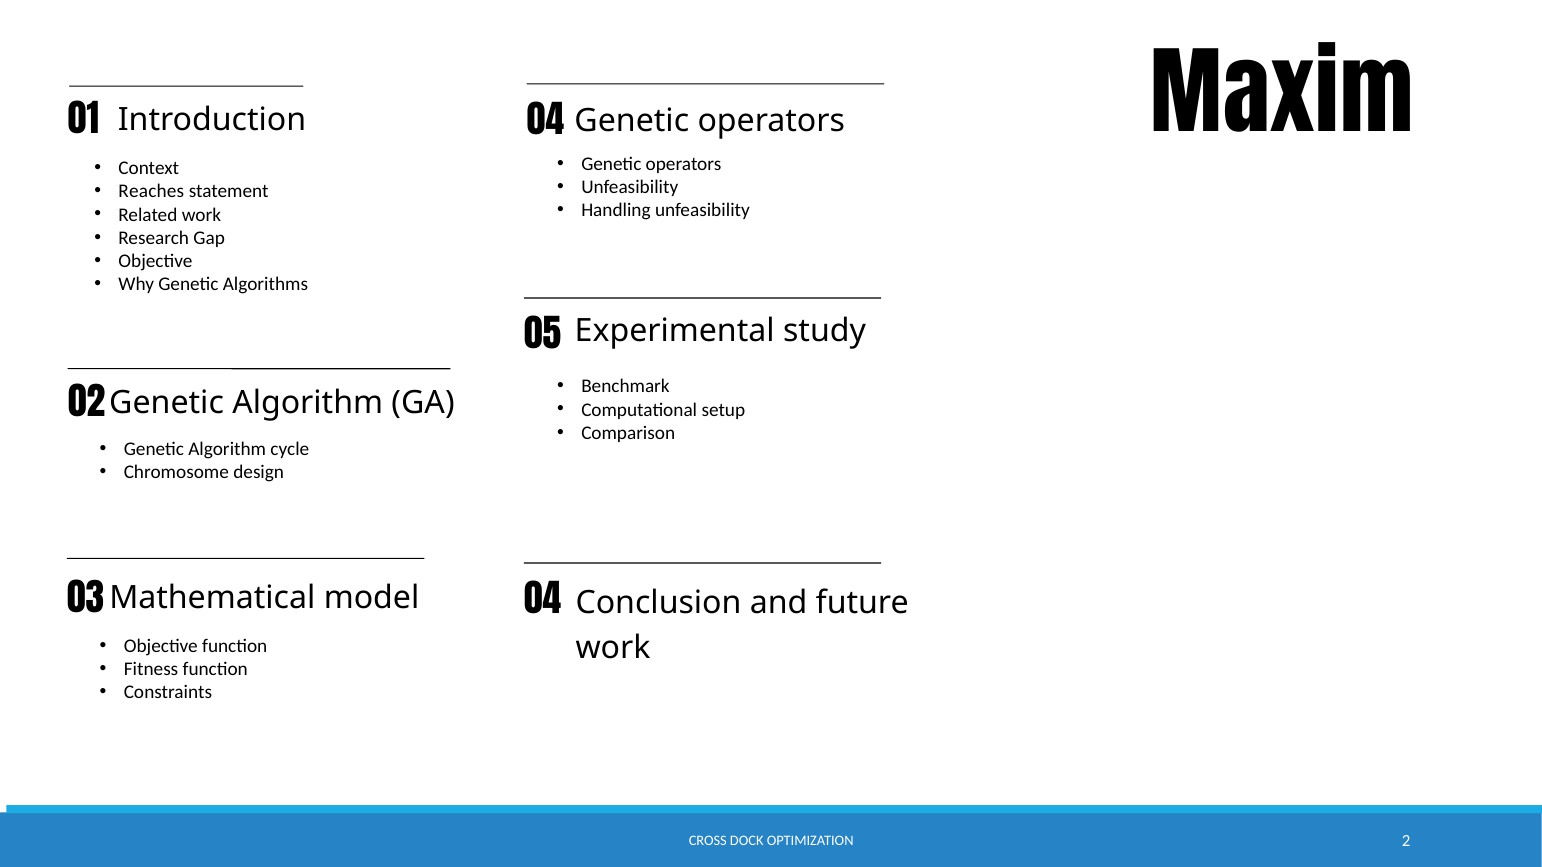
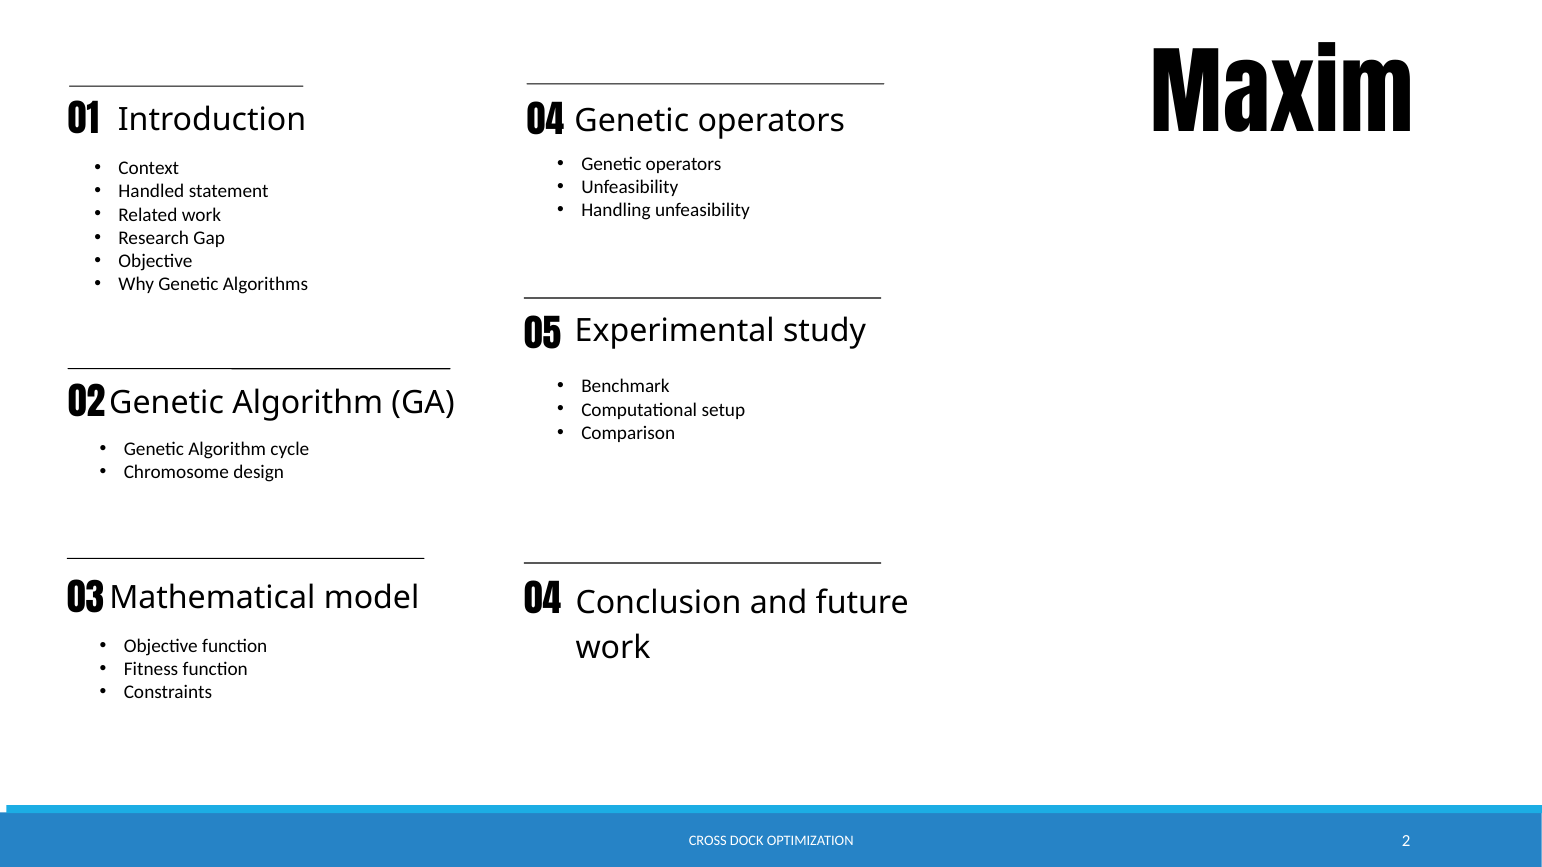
Reaches: Reaches -> Handled (151, 192)
